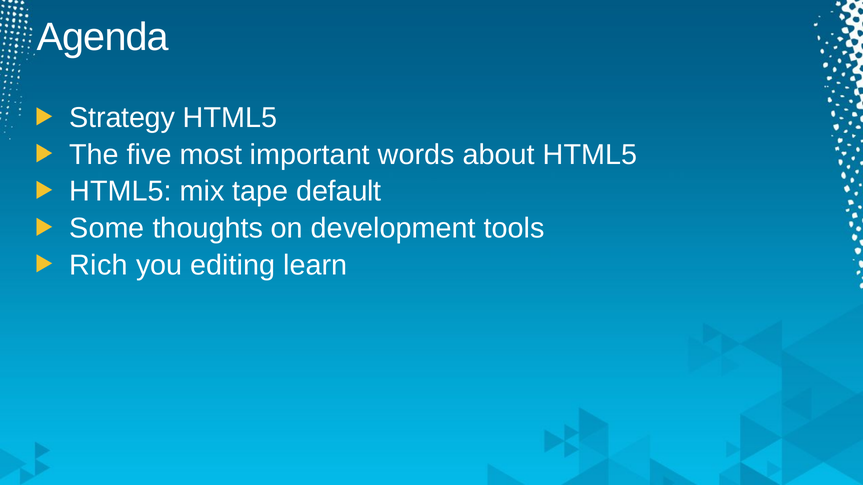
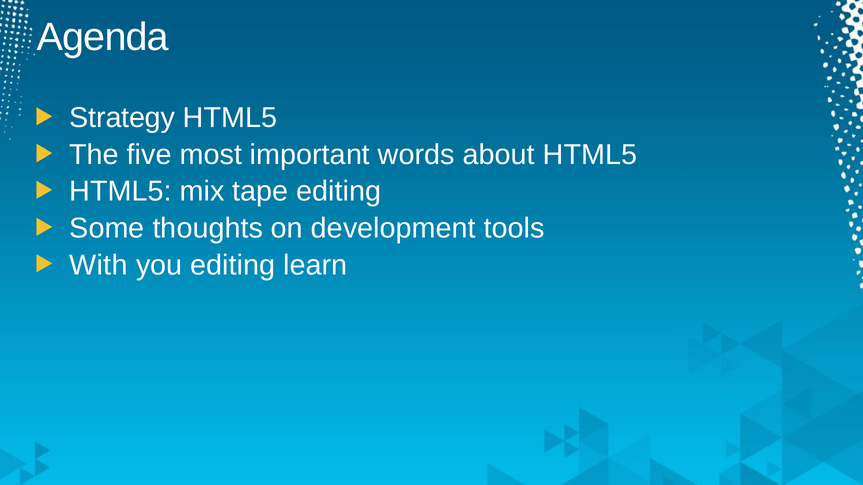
tape default: default -> editing (339, 192)
Rich: Rich -> With (99, 265)
